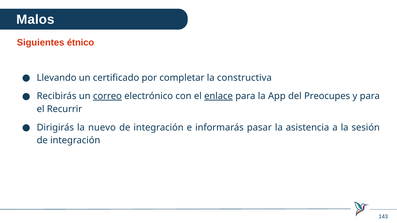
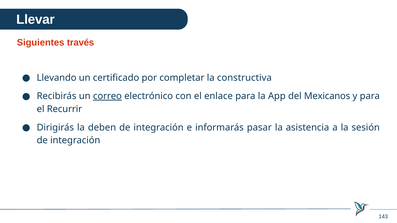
Malos: Malos -> Llevar (36, 19)
étnico: étnico -> través (81, 43)
enlace underline: present -> none (219, 96)
Preocupes: Preocupes -> Mexicanos (327, 96)
nuevo: nuevo -> deben (102, 128)
